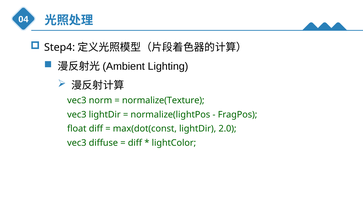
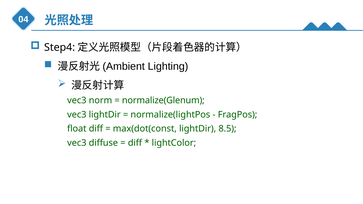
normalize(Texture: normalize(Texture -> normalize(Glenum (163, 101)
2.0: 2.0 -> 8.5 (227, 129)
